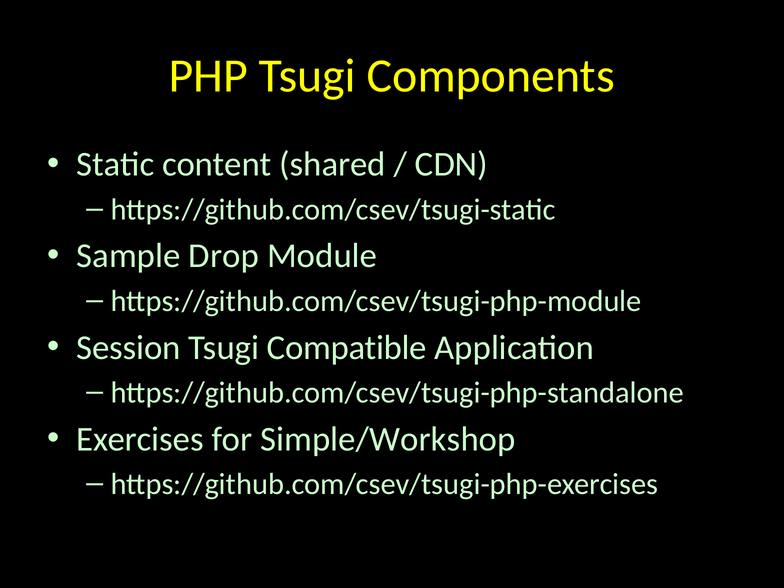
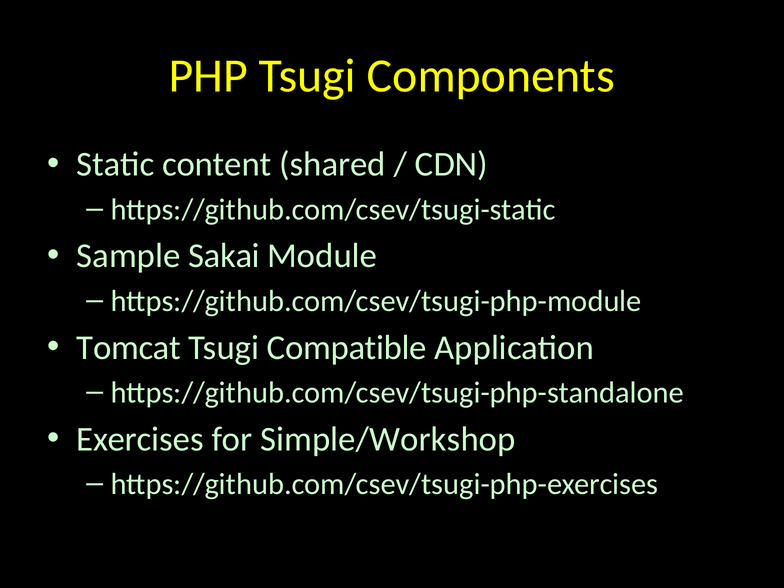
Drop: Drop -> Sakai (224, 256)
Session: Session -> Tomcat (129, 348)
